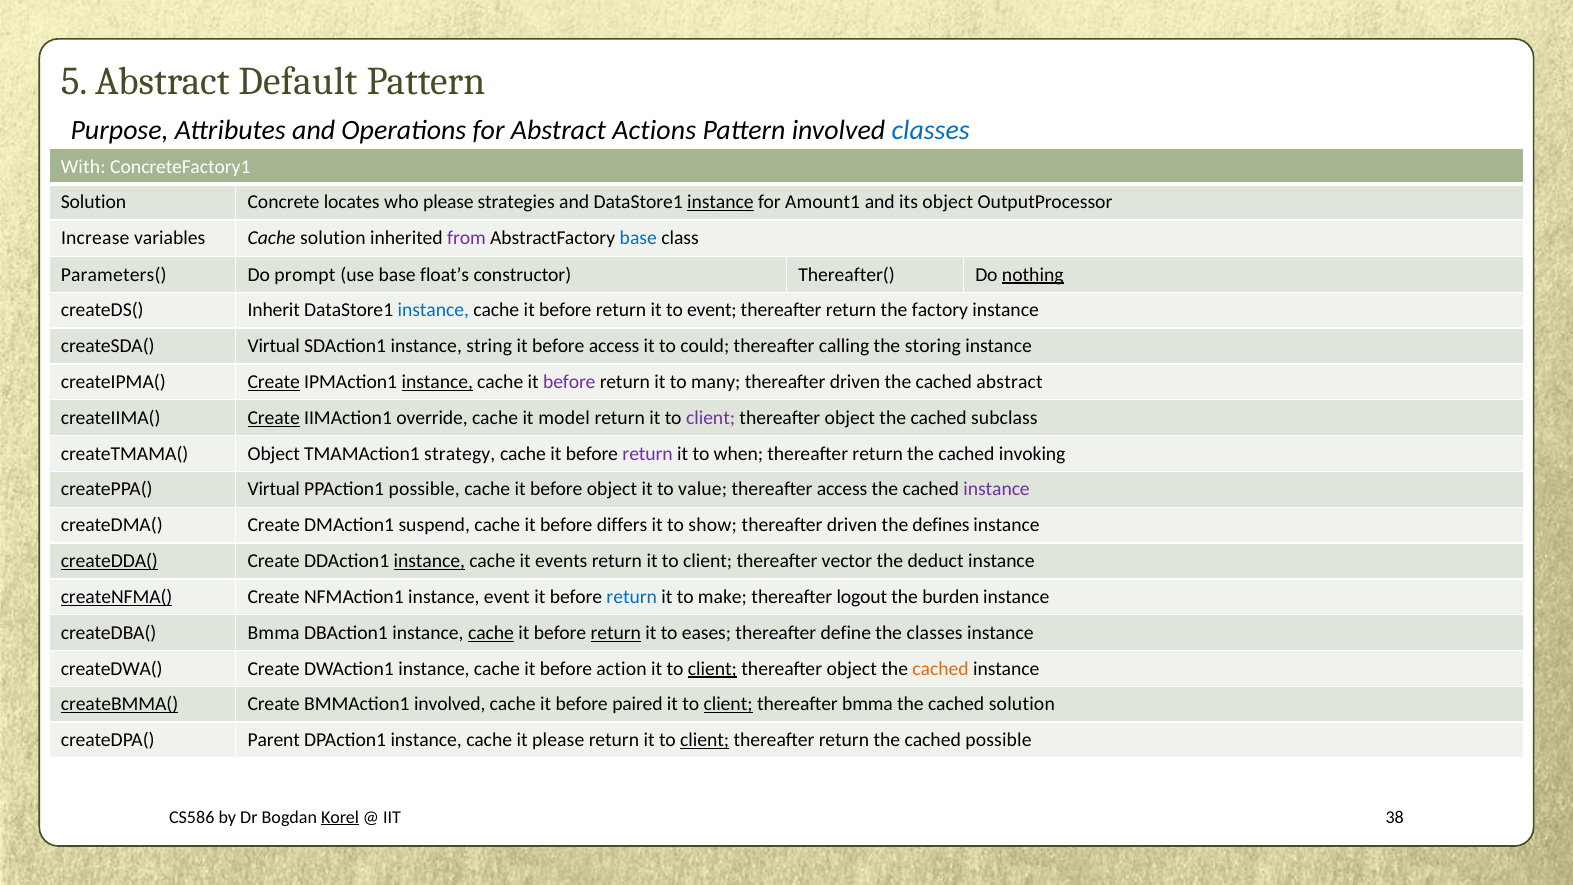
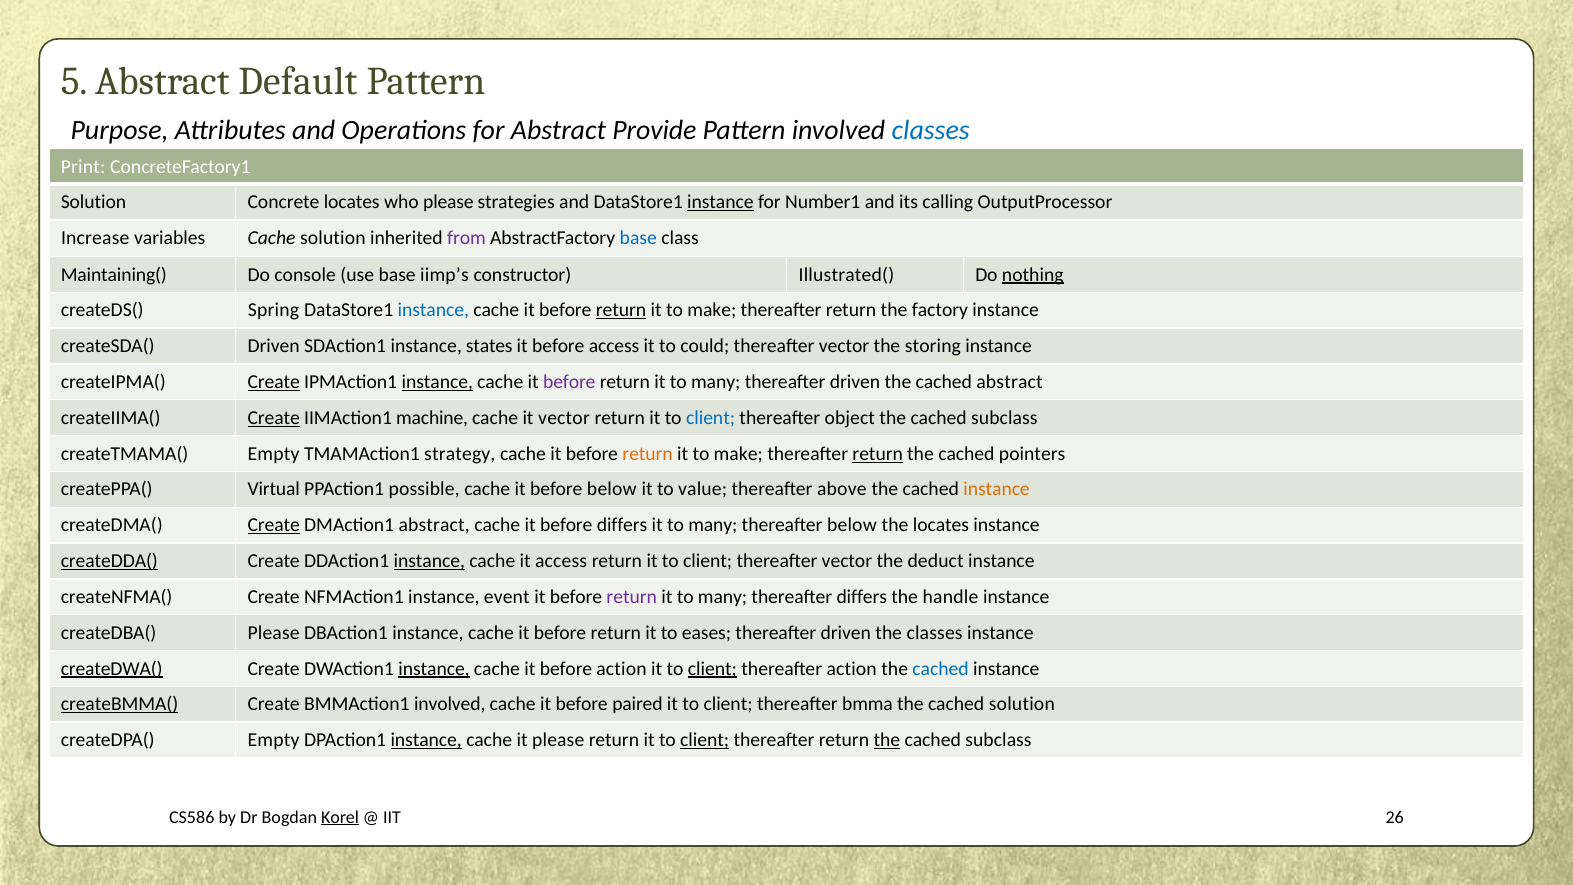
Actions: Actions -> Provide (654, 130)
With: With -> Print (83, 167)
Amount1: Amount1 -> Number1 (823, 202)
its object: object -> calling (948, 202)
Parameters(: Parameters( -> Maintaining( (114, 275)
prompt: prompt -> console (305, 275)
float’s: float’s -> iimp’s (444, 275)
Thereafter(: Thereafter( -> Illustrated( (846, 275)
Inherit: Inherit -> Spring (274, 310)
return underline: none -> present (621, 310)
event: event -> make (712, 310)
createSDA( Virtual: Virtual -> Driven (274, 346)
string: string -> states (489, 346)
calling: calling -> vector (844, 346)
override: override -> machine (432, 418)
it model: model -> vector (564, 418)
client colour: purple -> blue (711, 418)
createTMAMA( Object: Object -> Empty (274, 454)
return colour: purple -> orange (648, 454)
when: when -> make (738, 454)
return underline: none -> present (878, 454)
invoking: invoking -> pointers (1032, 454)
before object: object -> below (612, 490)
thereafter access: access -> above (842, 490)
instance colour: purple -> orange (997, 490)
Create underline: none -> present (274, 525)
DMAction1 suspend: suspend -> abstract (434, 525)
show: show -> many (713, 525)
driven: driven -> below (852, 525)
the defines: defines -> locates (941, 525)
it events: events -> access (561, 561)
createNFMA( underline: present -> none (117, 597)
return colour: blue -> purple (632, 597)
make: make -> many (723, 597)
thereafter logout: logout -> differs (862, 597)
burden: burden -> handle (951, 597)
createDBA( Bmma: Bmma -> Please (274, 633)
cache underline: present -> none (491, 633)
return underline: present -> none (616, 633)
define: define -> driven (846, 633)
createDWA( underline: none -> present (112, 669)
instance underline: none -> present (434, 669)
object: object -> action (852, 669)
cached colour: orange -> blue (941, 669)
client underline: present -> none (728, 704)
createDPA( Parent: Parent -> Empty (274, 740)
instance underline: none -> present (426, 740)
the underline: none -> present (887, 740)
possible: possible -> subclass (999, 740)
38: 38 -> 26 (1395, 817)
